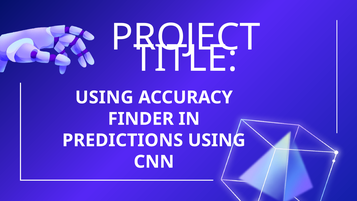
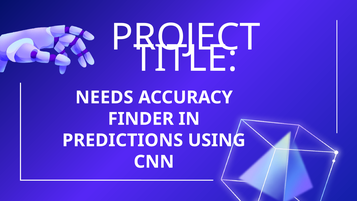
USING: USING -> NEEDS (104, 97)
